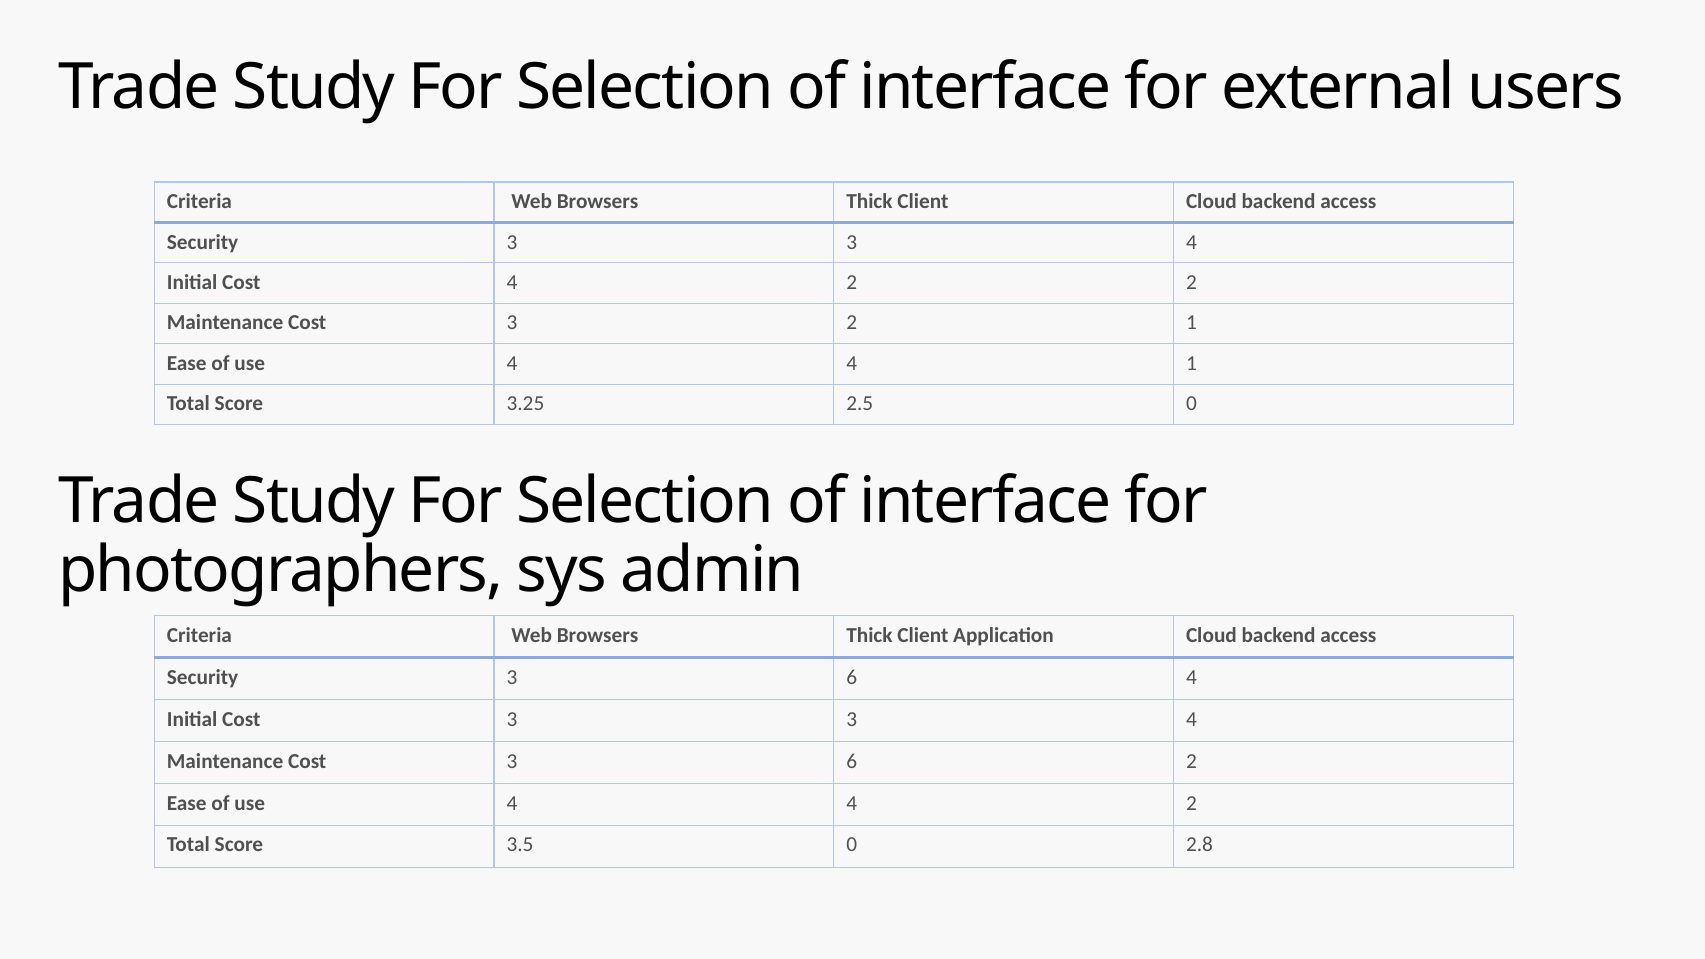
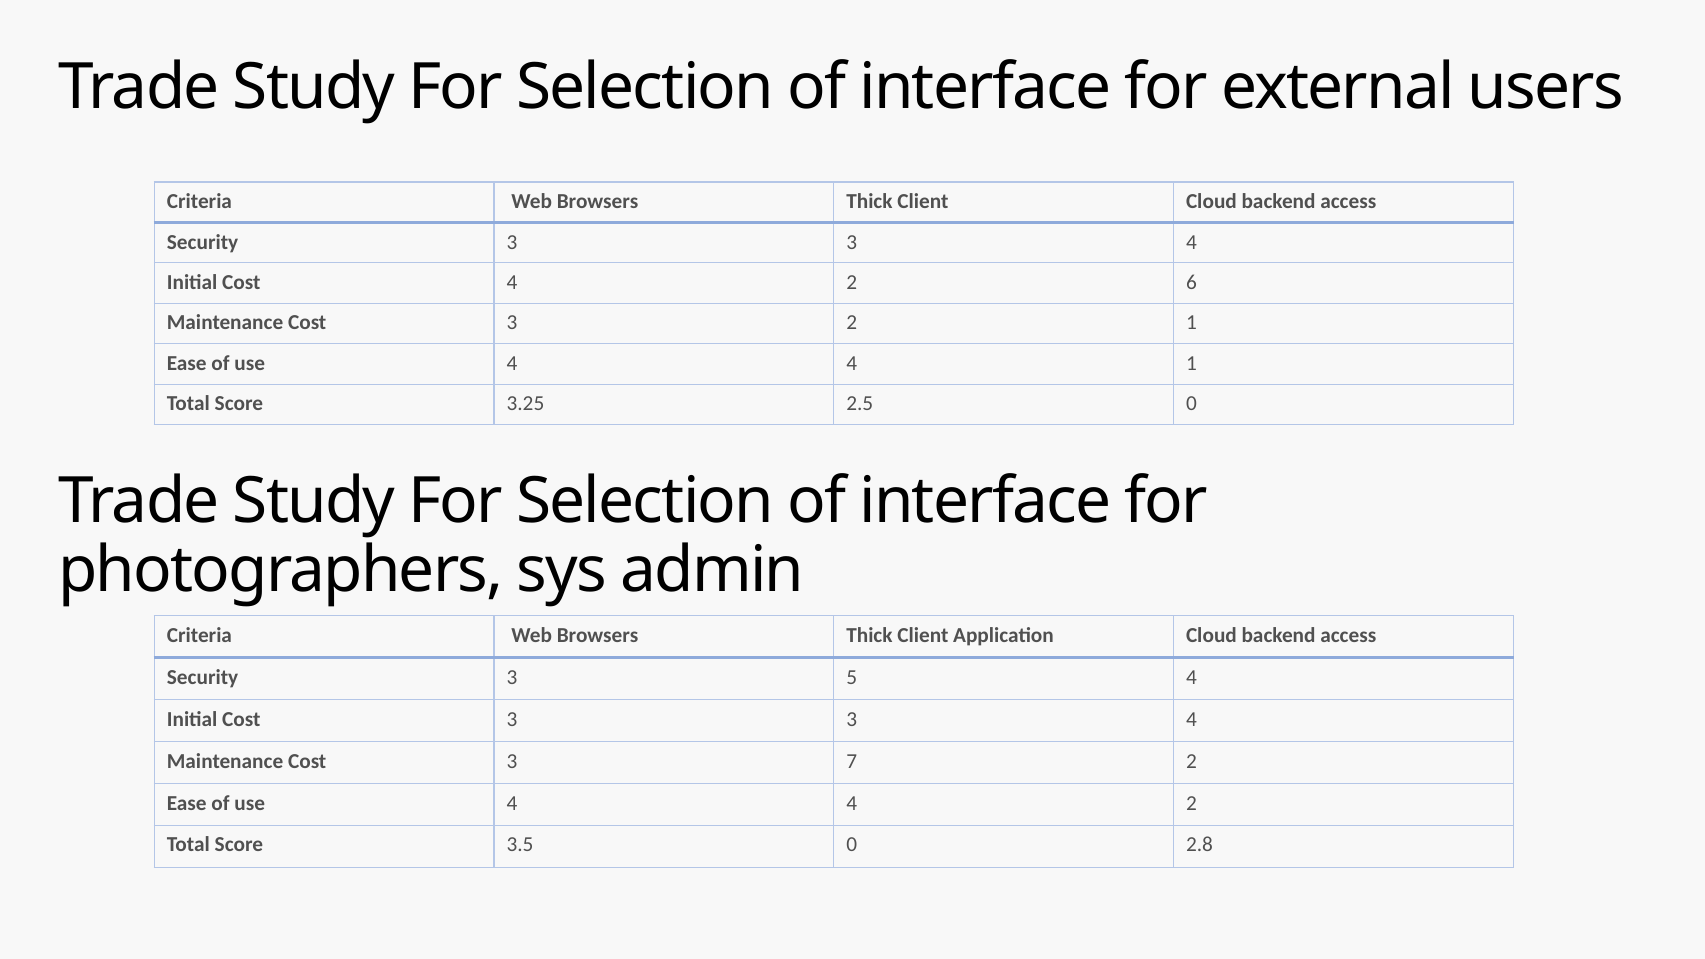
2 2: 2 -> 6 (1192, 282)
Security 3 6: 6 -> 5 (852, 677)
Cost 3 6: 6 -> 7 (852, 761)
